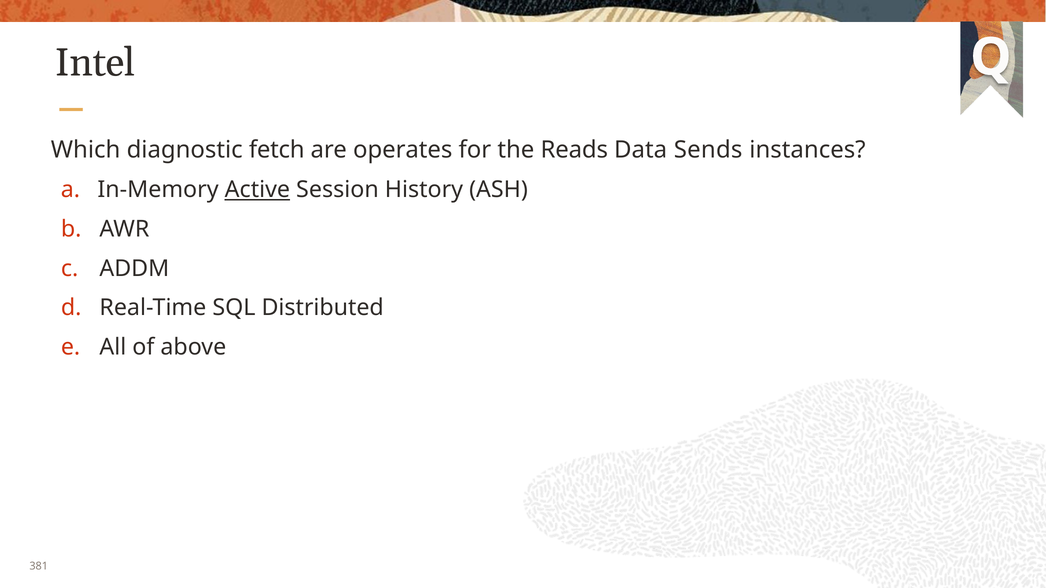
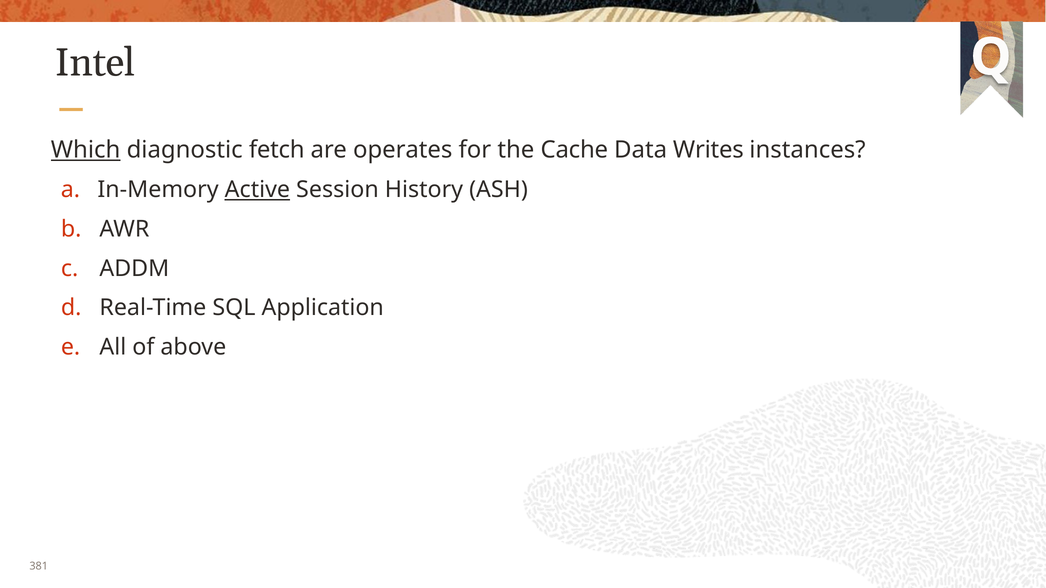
Which underline: none -> present (86, 150)
Reads: Reads -> Cache (574, 150)
Sends: Sends -> Writes (708, 150)
Distributed: Distributed -> Application (323, 308)
